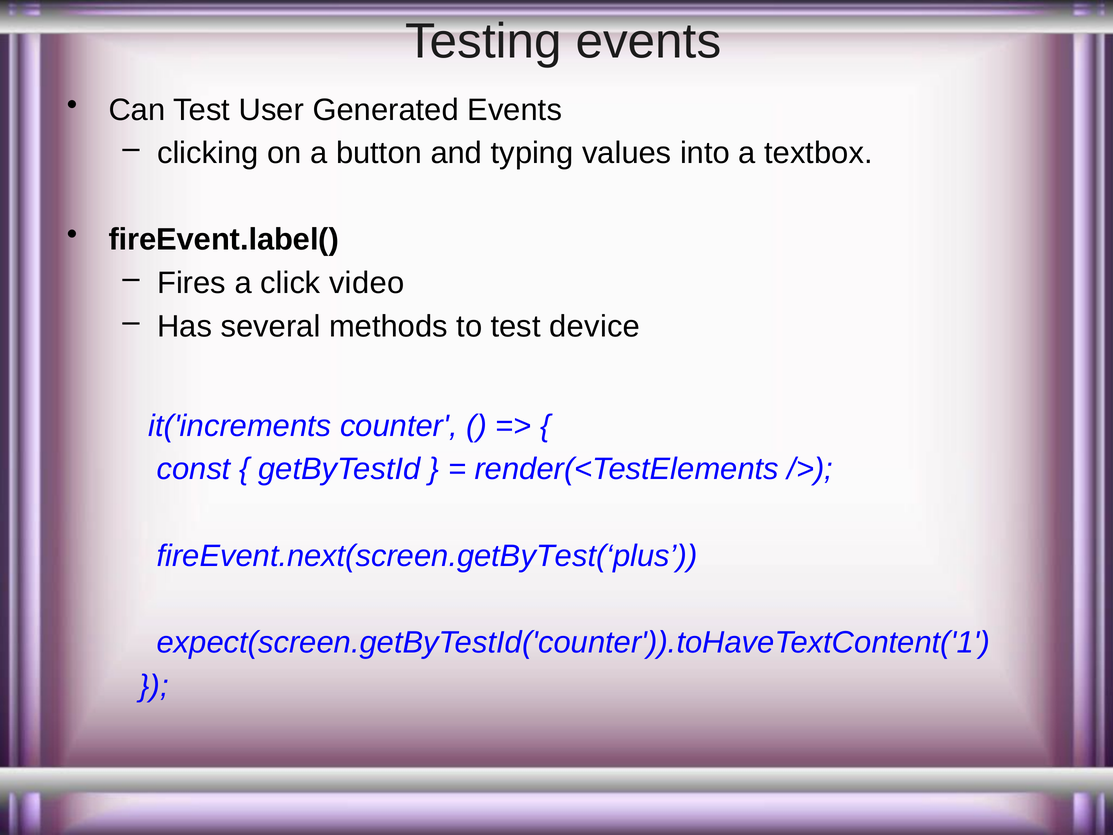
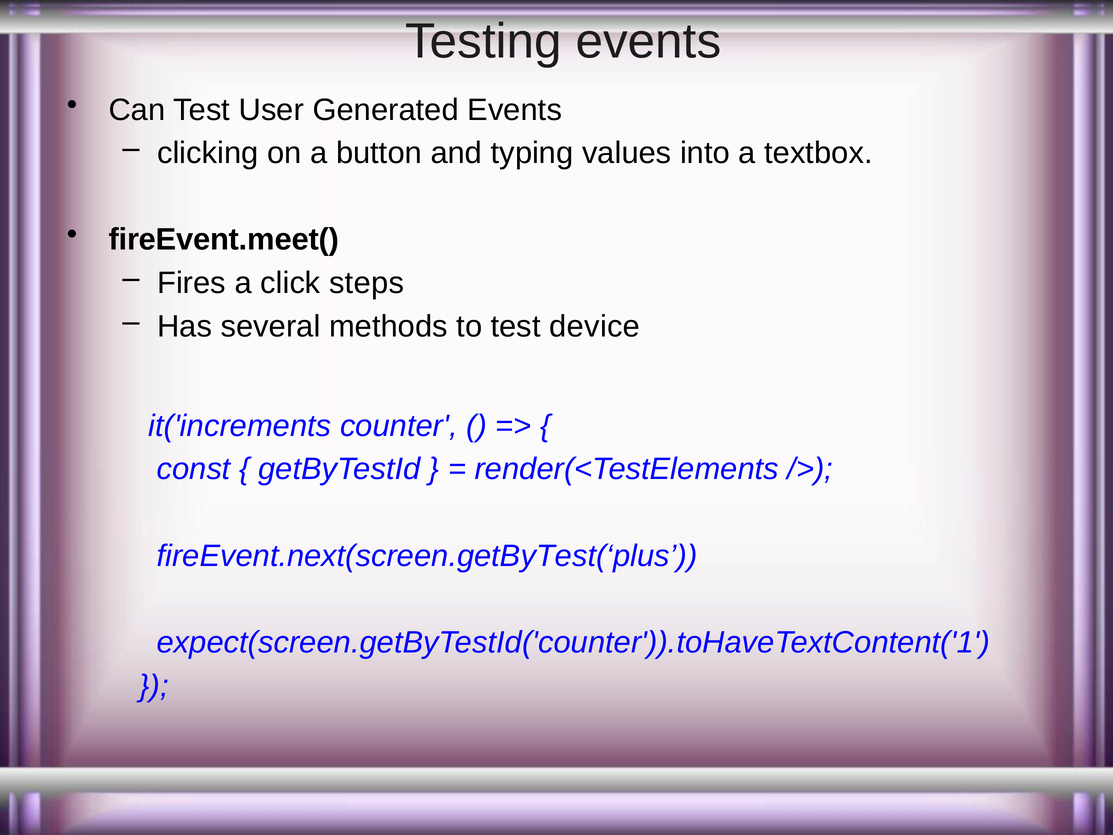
fireEvent.label(: fireEvent.label( -> fireEvent.meet( (224, 240)
video: video -> steps (367, 283)
